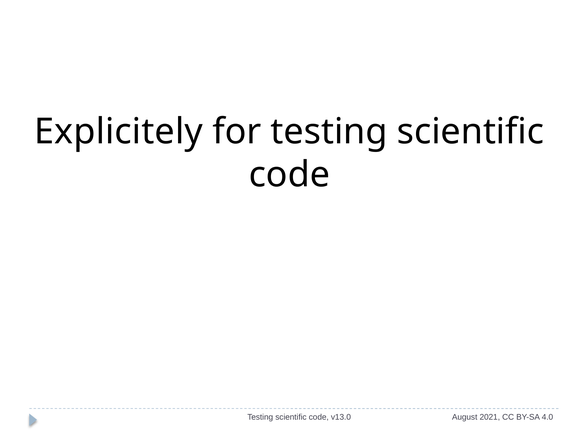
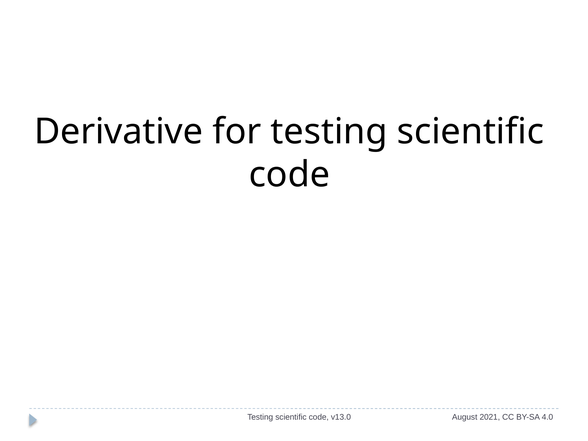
Explicitely: Explicitely -> Derivative (119, 132)
